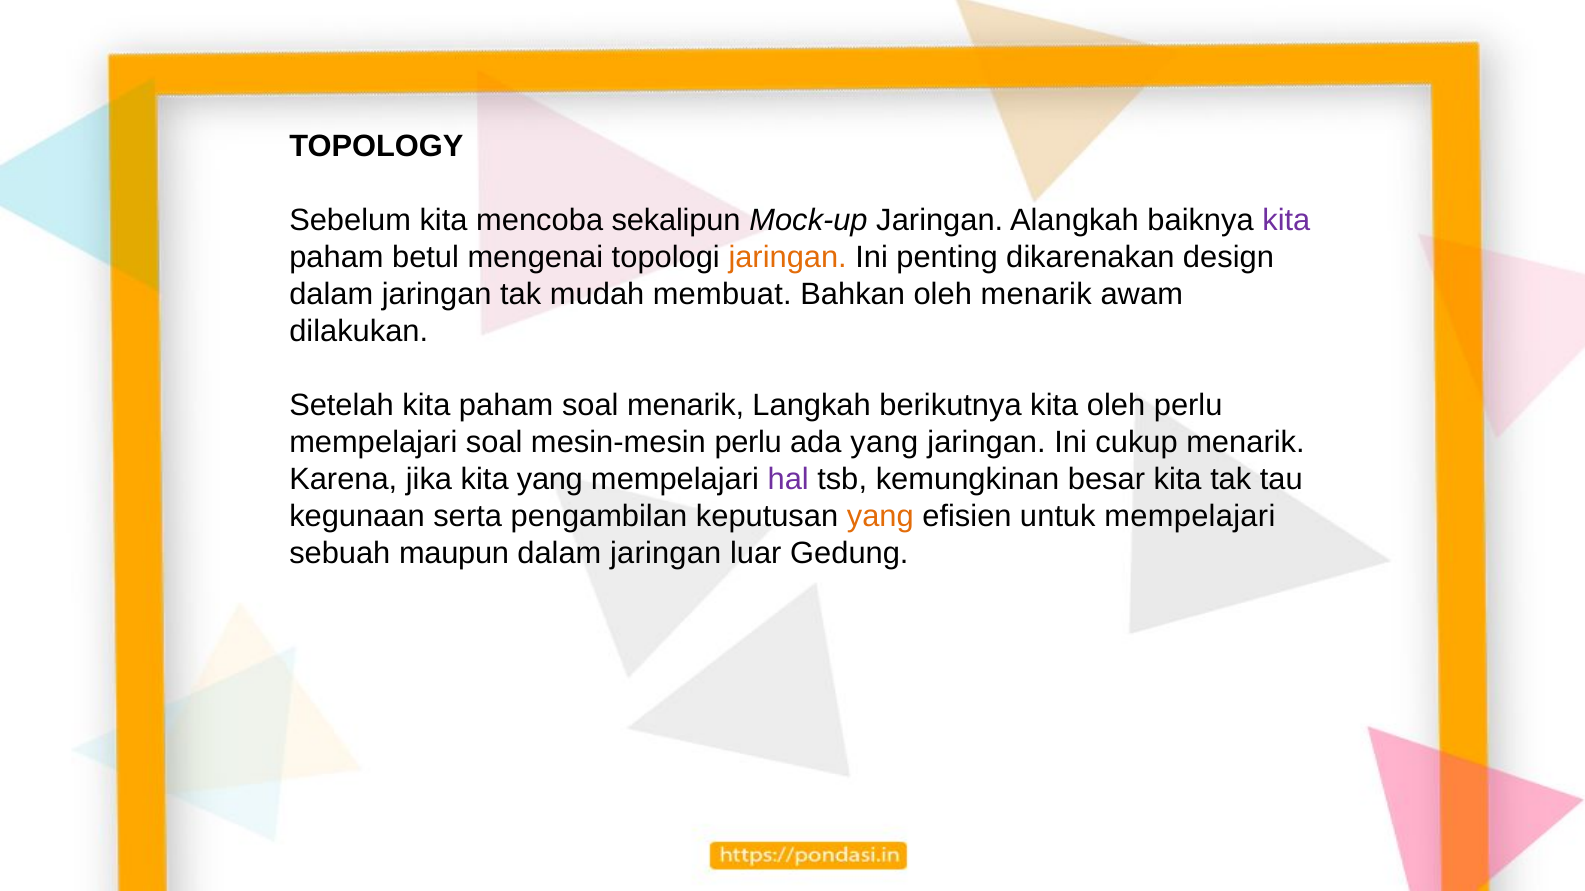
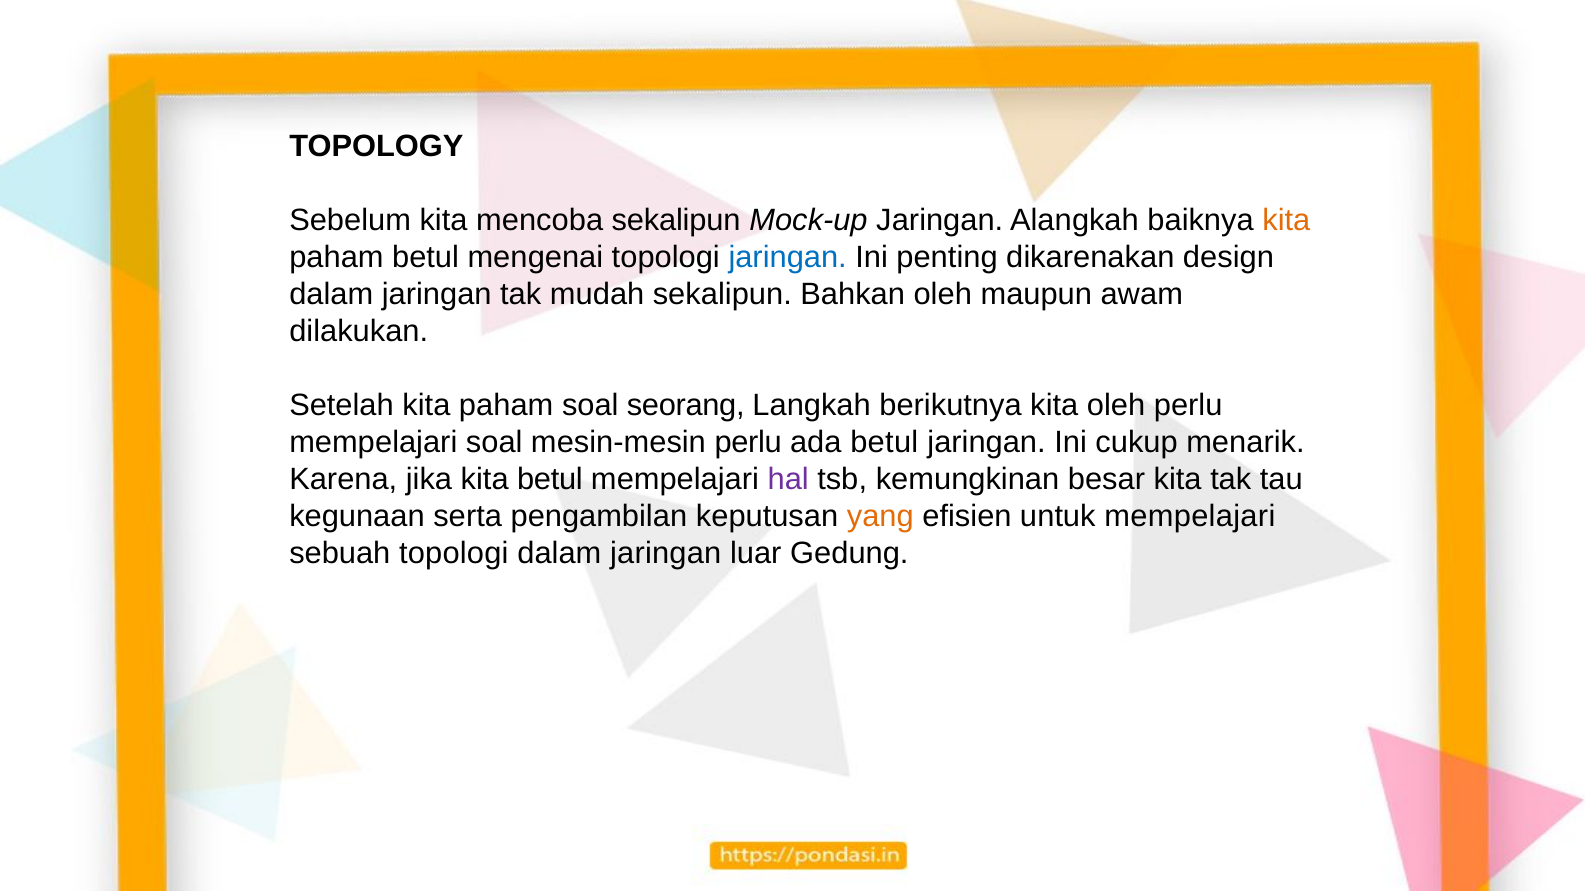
kita colour: purple -> orange (1286, 221)
jaringan colour: orange -> blue (788, 258)
mudah membuat: membuat -> sekalipun (722, 295)
oleh menarik: menarik -> maupun (1036, 295)
soal menarik: menarik -> seorang (686, 406)
ada yang: yang -> betul (884, 443)
kita yang: yang -> betul (550, 480)
sebuah maupun: maupun -> topologi (454, 554)
